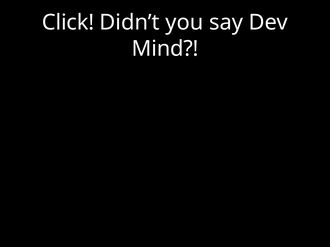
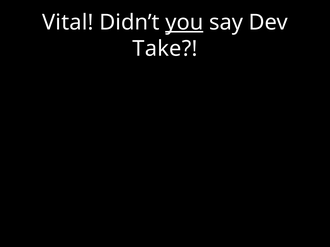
Click: Click -> Vital (68, 22)
you underline: none -> present (184, 22)
Mind: Mind -> Take (165, 49)
